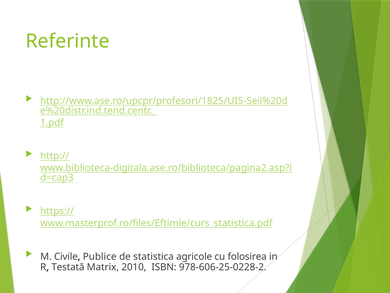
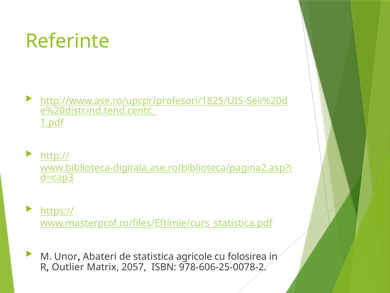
Civile: Civile -> Unor (66, 256)
Publice: Publice -> Abateri (100, 256)
Testată: Testată -> Outlier (68, 267)
2010: 2010 -> 2057 (134, 267)
978-606-25-0228-2: 978-606-25-0228-2 -> 978-606-25-0078-2 (223, 267)
